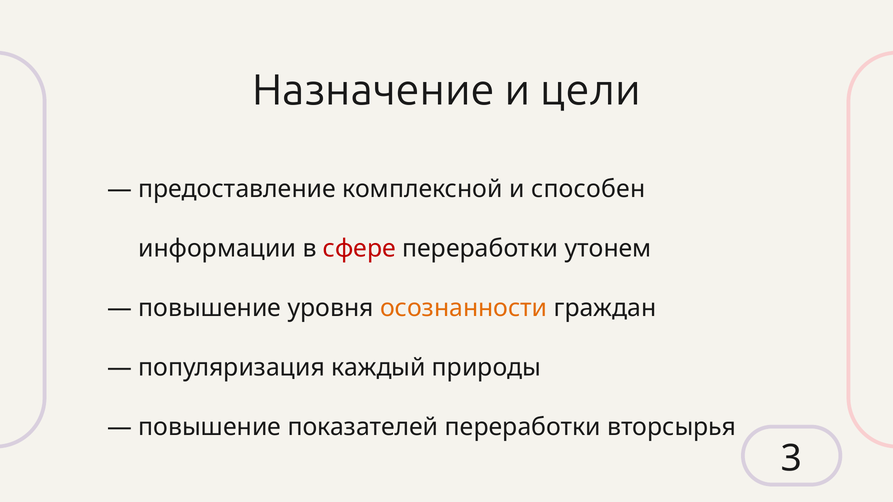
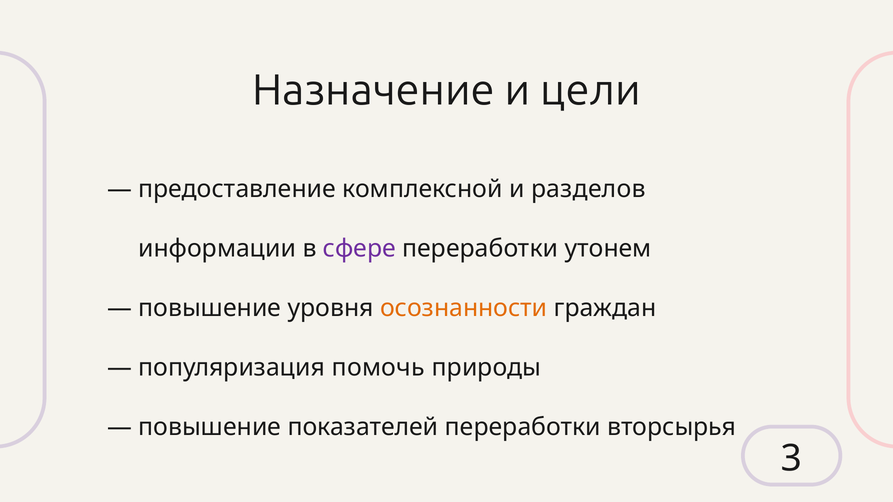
способен: способен -> разделов (588, 189)
сфере colour: red -> purple (359, 249)
каждый: каждый -> помочь (378, 368)
